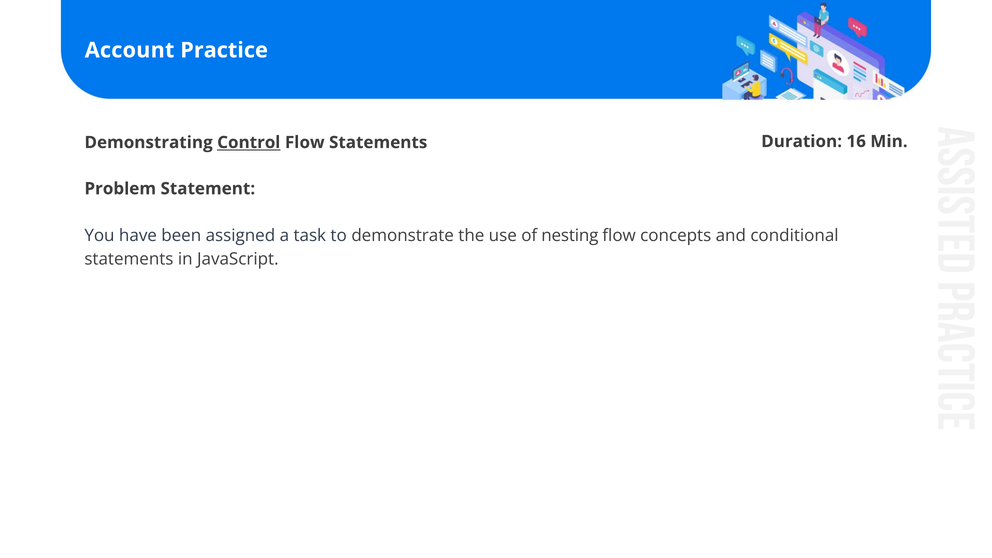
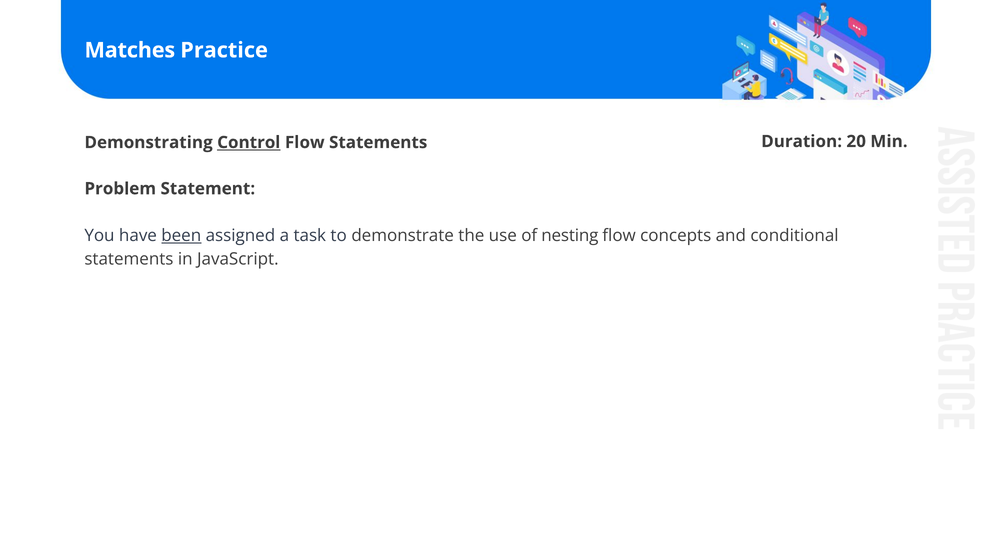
Account: Account -> Matches (130, 50)
16: 16 -> 20 (856, 141)
been underline: none -> present (181, 236)
